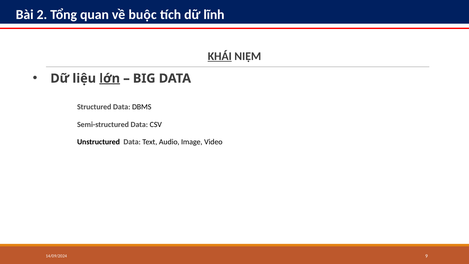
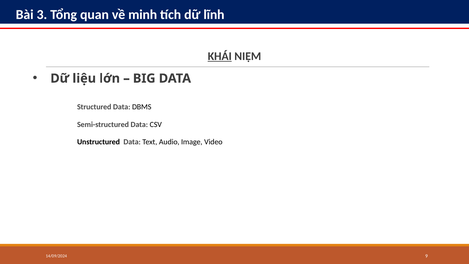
2: 2 -> 3 (42, 15)
buộc: buộc -> minh (143, 15)
lớn underline: present -> none (110, 78)
